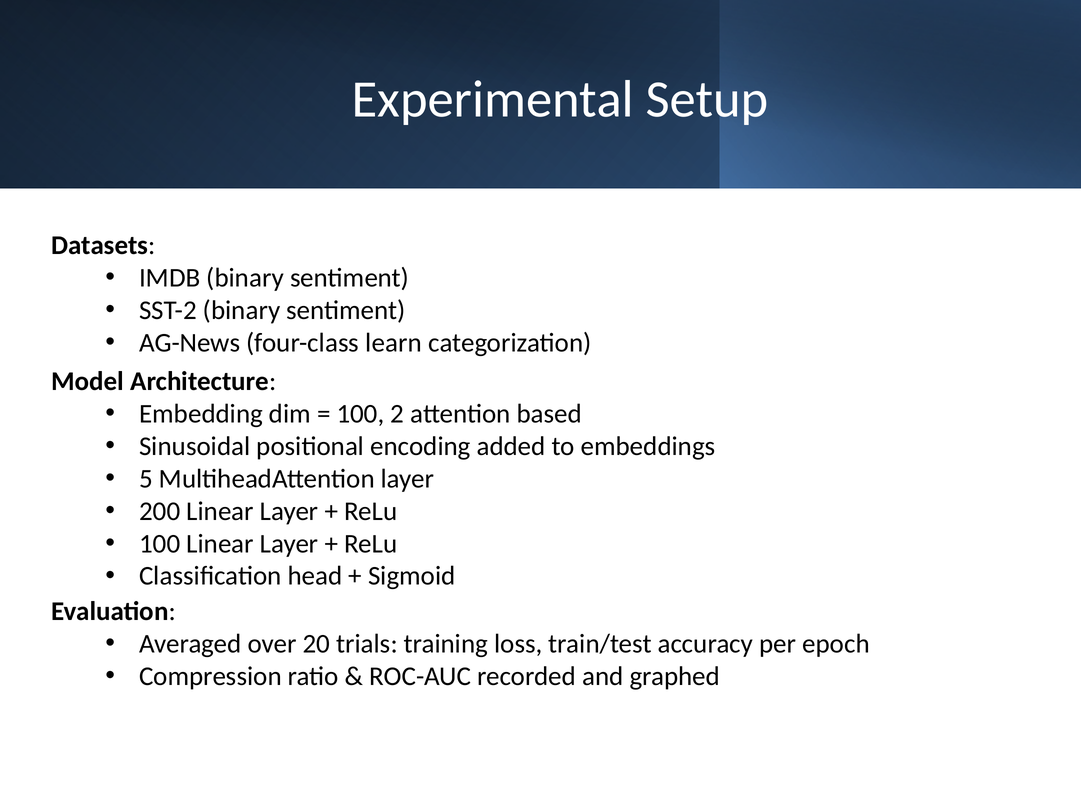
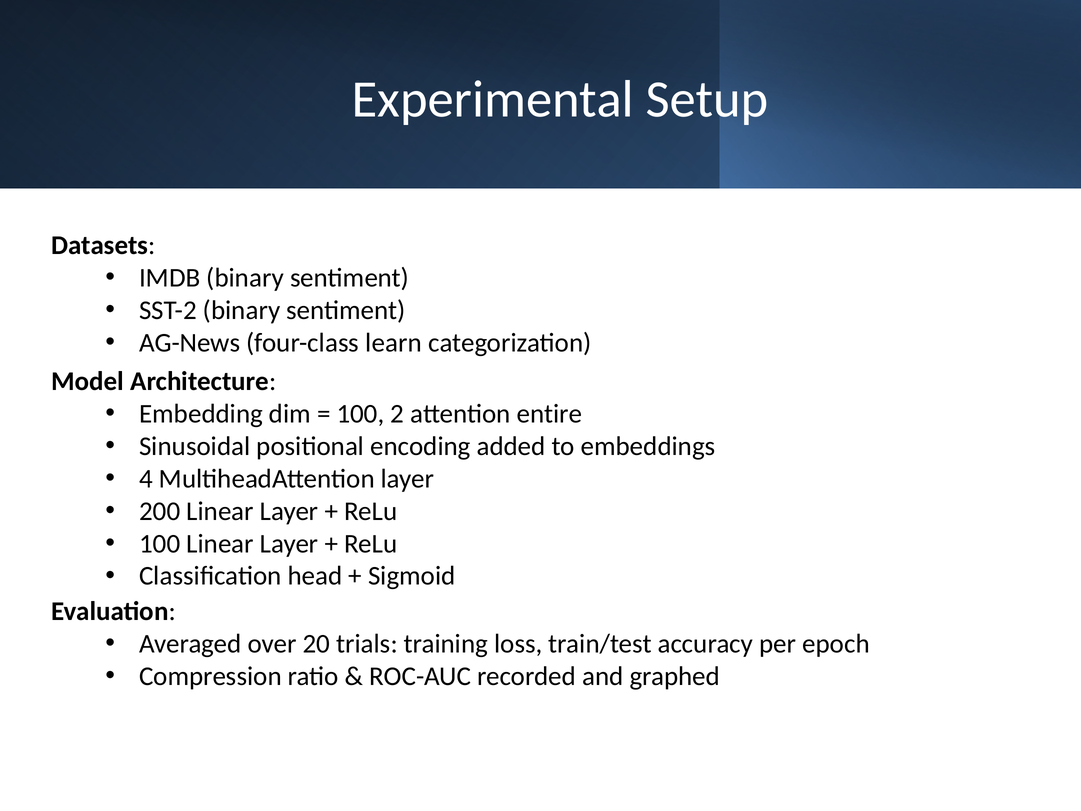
based: based -> entire (549, 414)
5: 5 -> 4 (146, 479)
